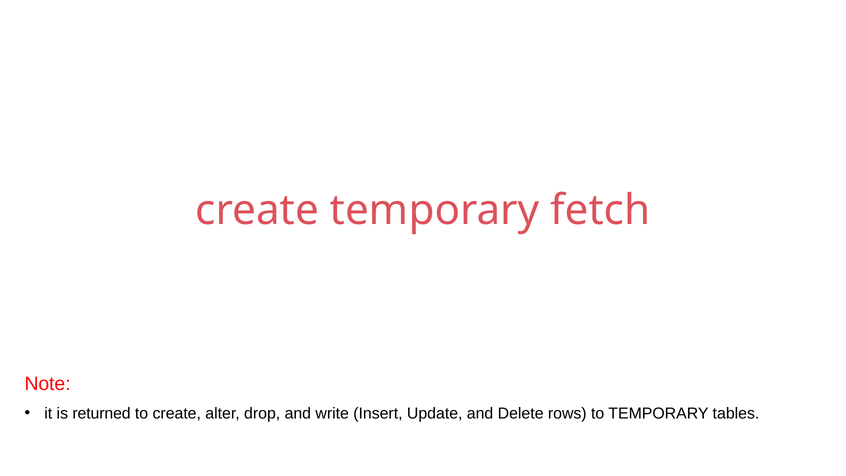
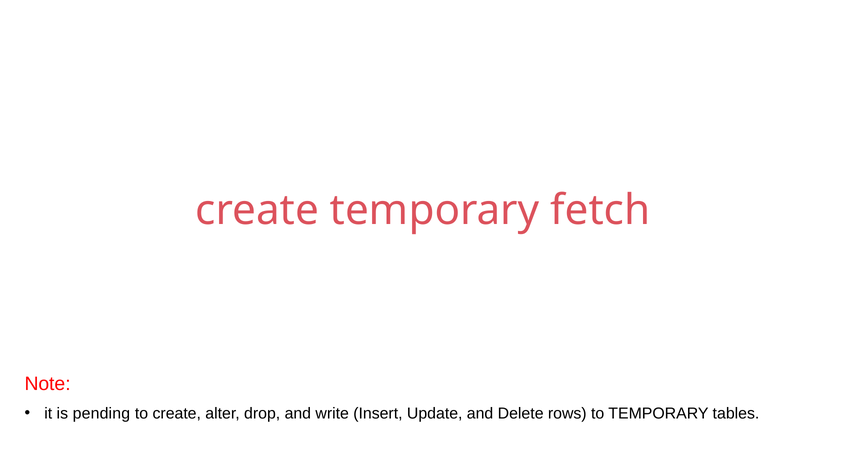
returned: returned -> pending (101, 413)
